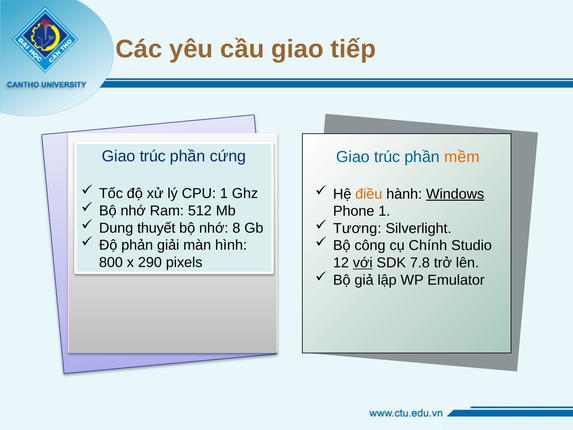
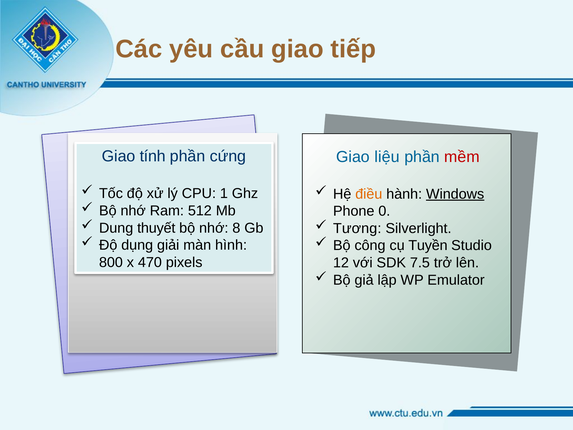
trúc: trúc -> tính (153, 156)
trúc: trúc -> liệu (387, 157)
mềm colour: orange -> red (462, 157)
Phone 1: 1 -> 0 (384, 211)
phản: phản -> dụng (137, 245)
Chính: Chính -> Tuyền (428, 245)
290: 290 -> 470 (150, 262)
với underline: present -> none (363, 263)
7.8: 7.8 -> 7.5 (420, 263)
